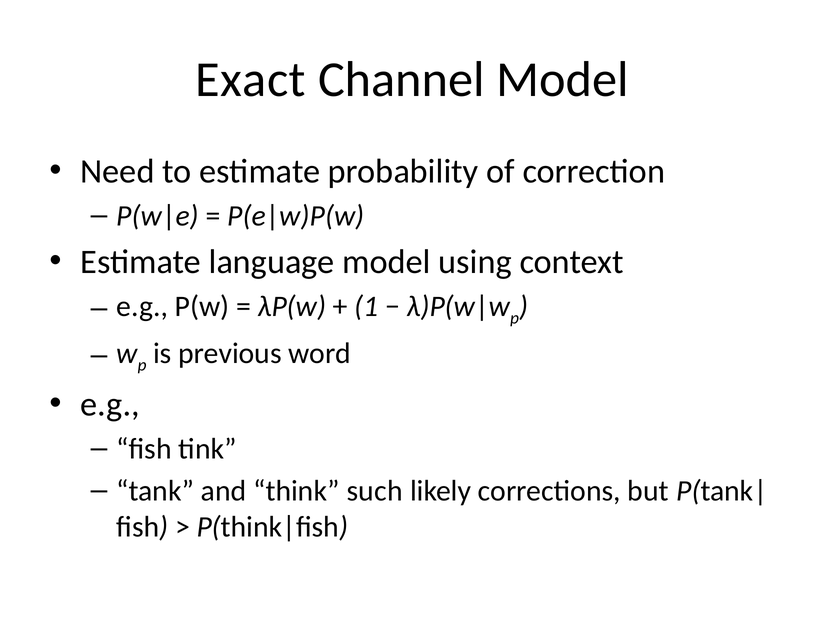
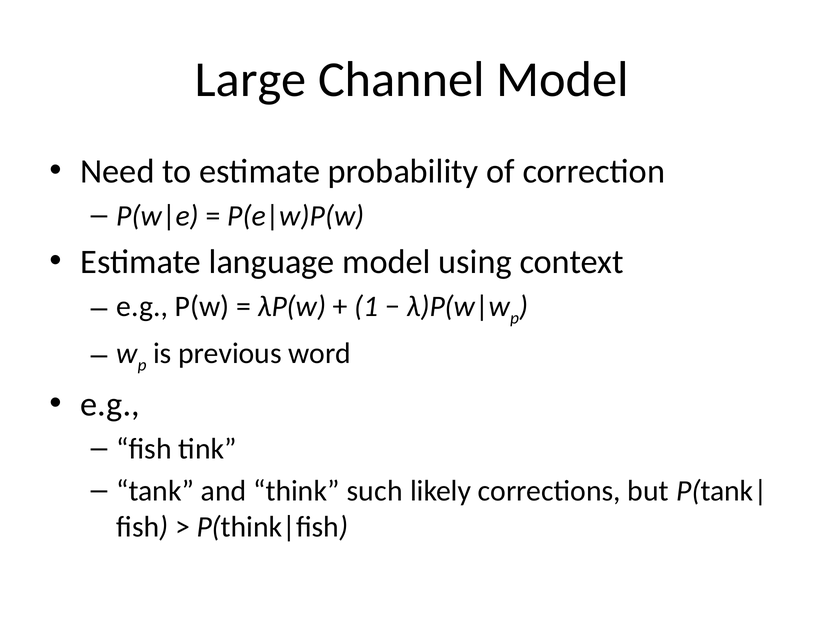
Exact: Exact -> Large (251, 80)
